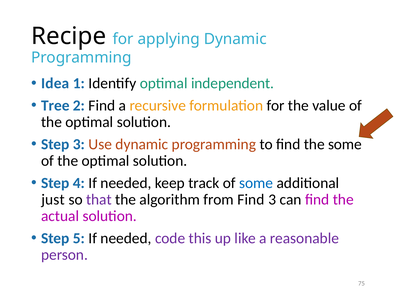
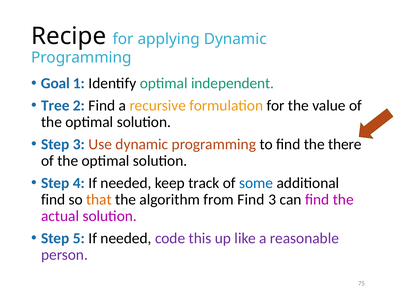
Idea: Idea -> Goal (55, 83)
the some: some -> there (345, 144)
just: just -> find (53, 200)
that colour: purple -> orange (99, 200)
